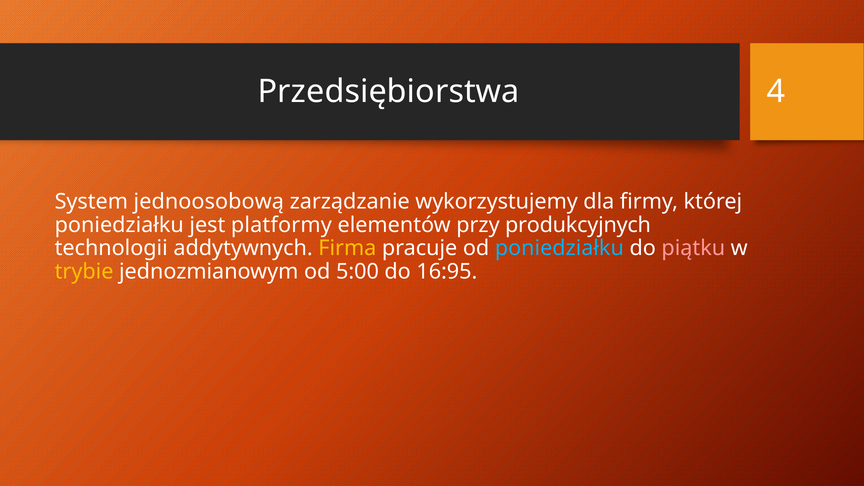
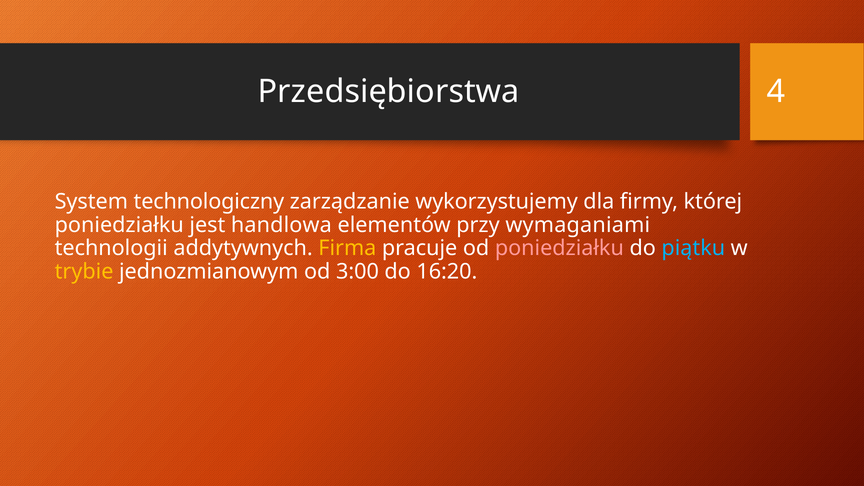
jednoosobową: jednoosobową -> technologiczny (209, 202)
platformy: platformy -> handlowa (281, 225)
produkcyjnych: produkcyjnych -> wymaganiami (578, 225)
poniedziałku colour: light blue -> pink (559, 248)
piątku colour: pink -> light blue (693, 248)
5:00: 5:00 -> 3:00 (357, 272)
16:95: 16:95 -> 16:20 (447, 272)
